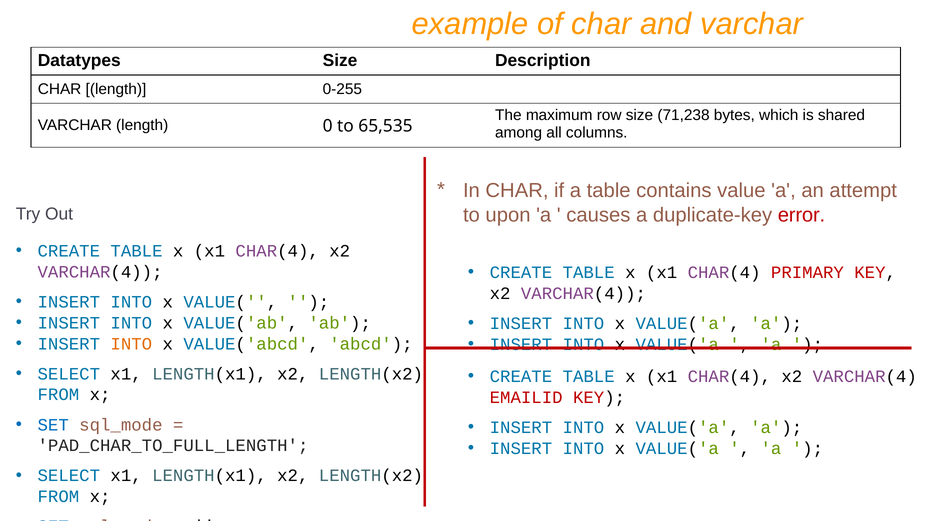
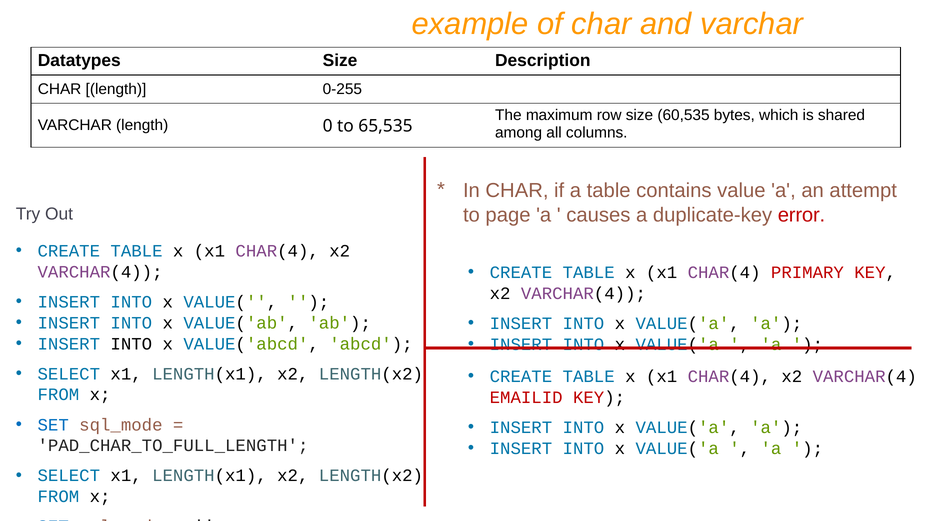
71,238: 71,238 -> 60,535 (684, 115)
upon: upon -> page (508, 215)
INTO colour: orange -> black (131, 344)
